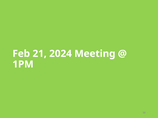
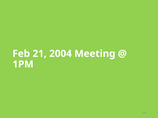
2024: 2024 -> 2004 (61, 54)
